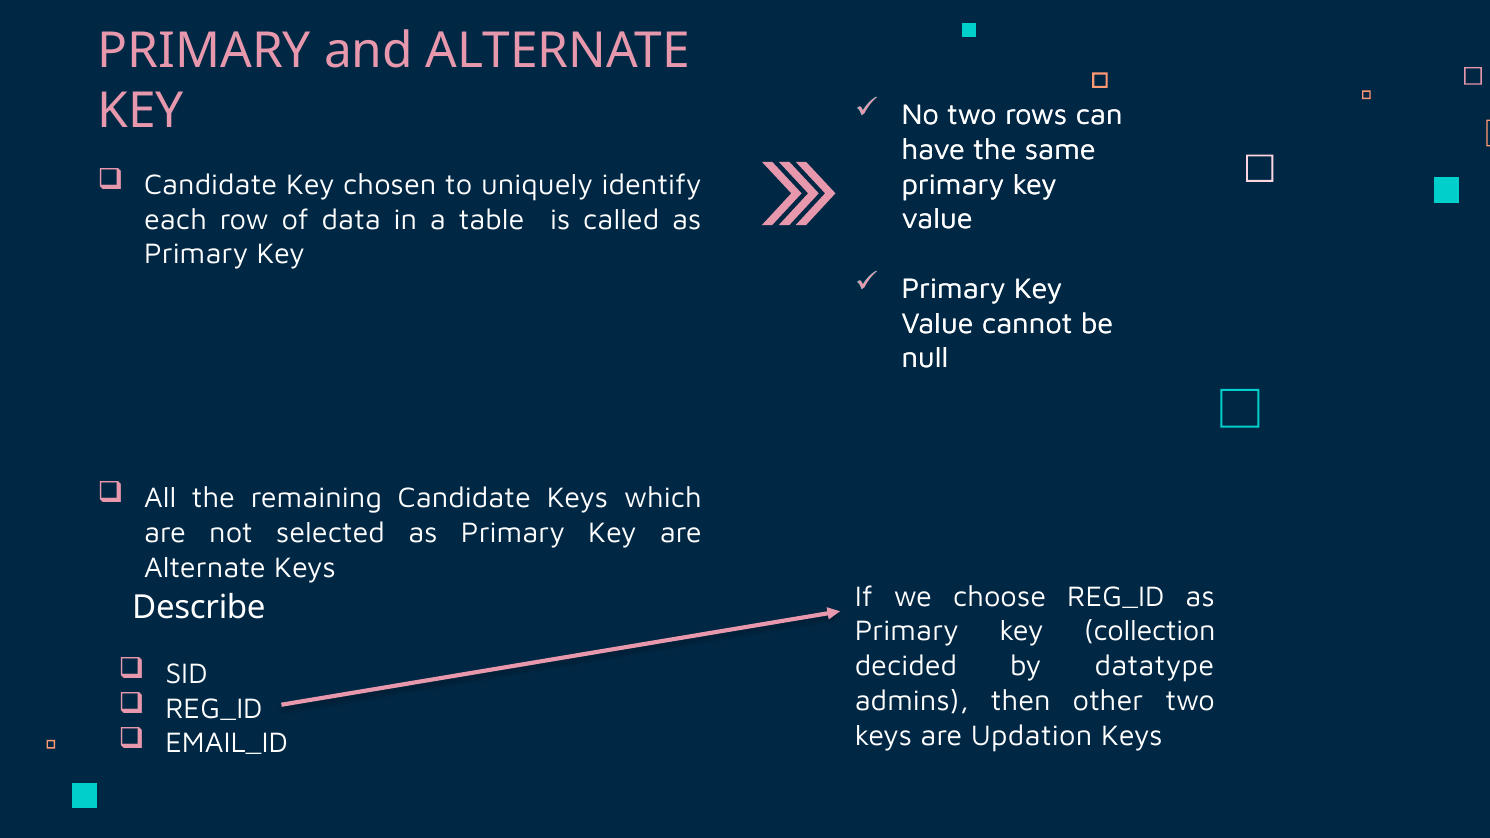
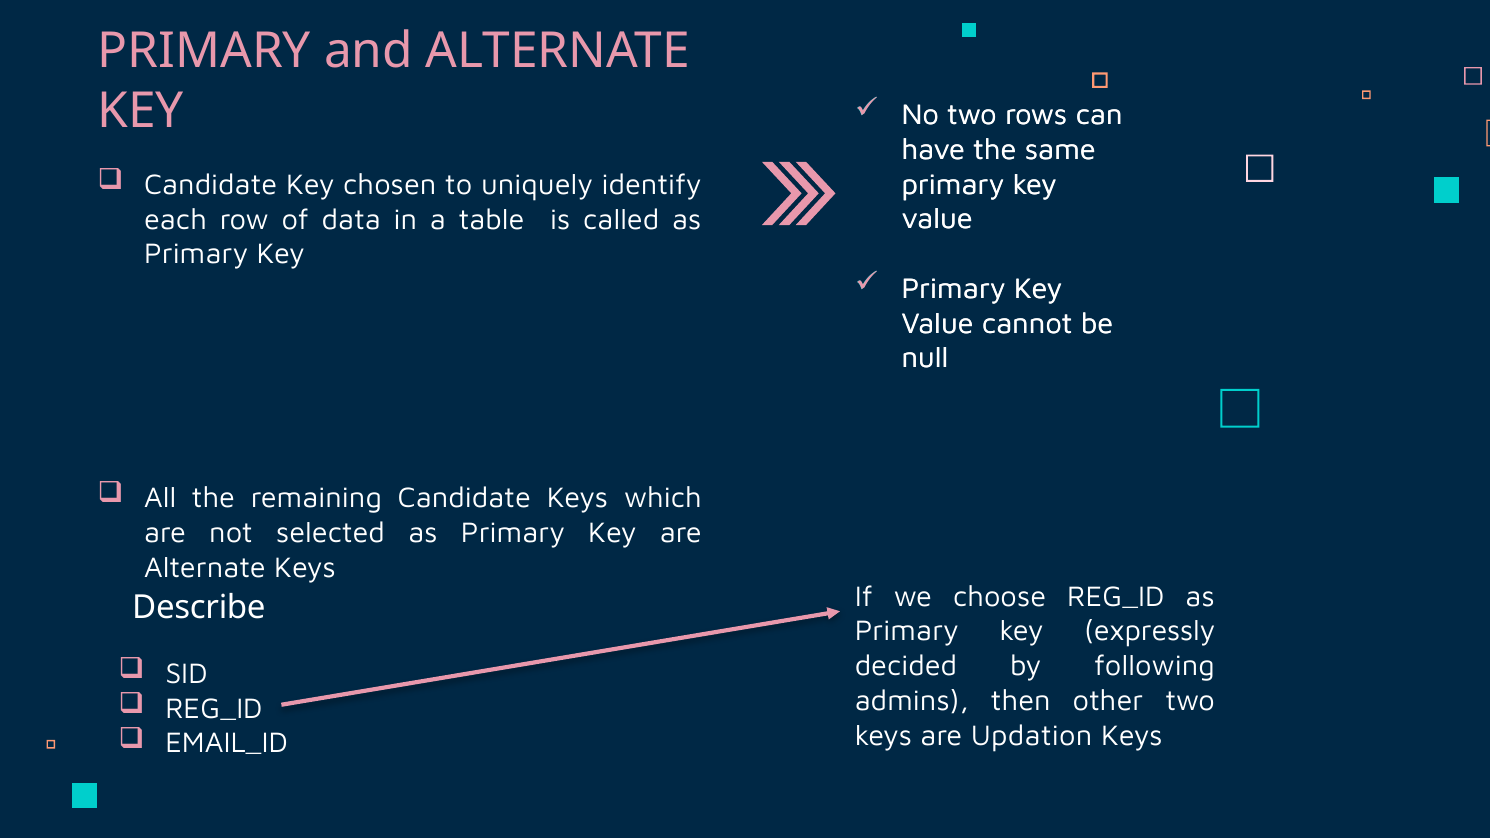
collection: collection -> expressly (1150, 632)
datatype: datatype -> following (1154, 666)
